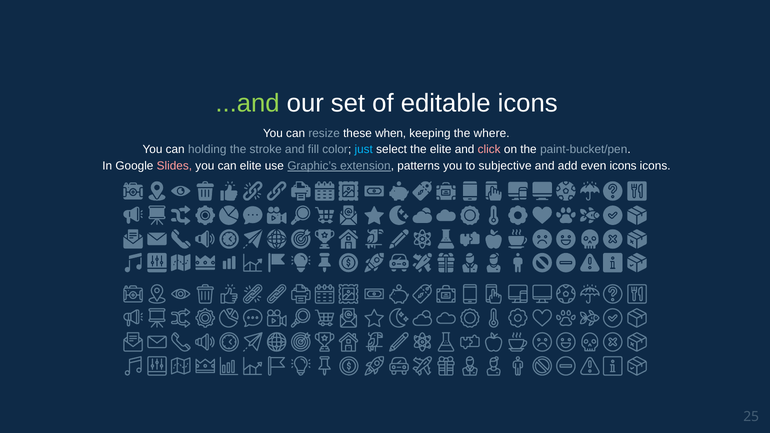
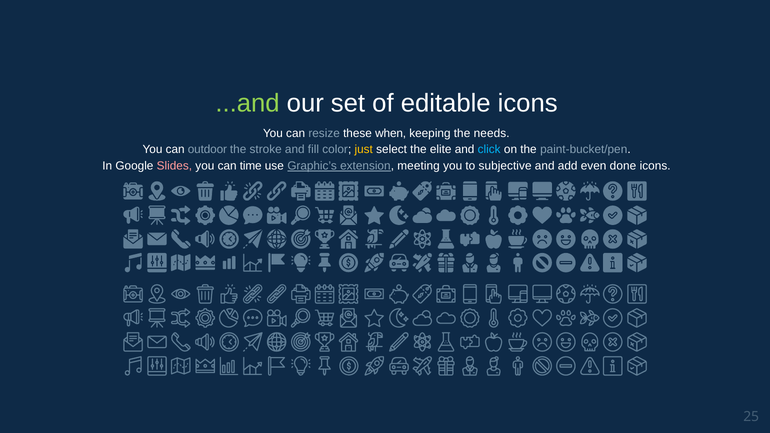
where: where -> needs (492, 133)
holding: holding -> outdoor (207, 150)
just colour: light blue -> yellow (364, 150)
click colour: pink -> light blue (489, 150)
can elite: elite -> time (251, 166)
patterns: patterns -> meeting (419, 166)
even icons: icons -> done (623, 166)
